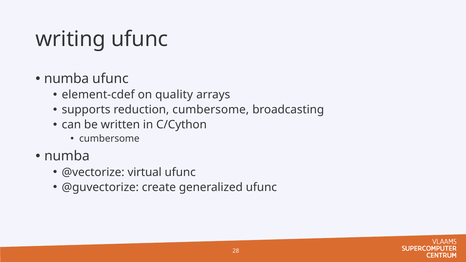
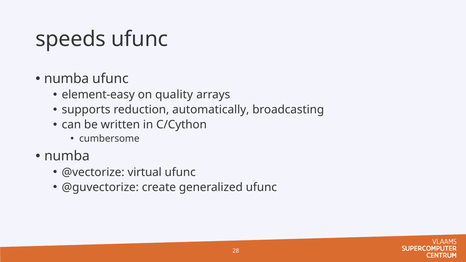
writing: writing -> speeds (71, 39)
element-cdef: element-cdef -> element-easy (98, 95)
reduction cumbersome: cumbersome -> automatically (211, 110)
